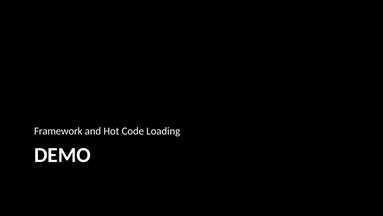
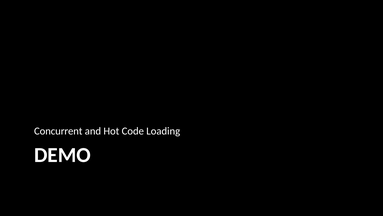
Framework: Framework -> Concurrent (58, 131)
